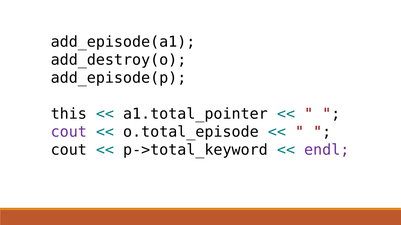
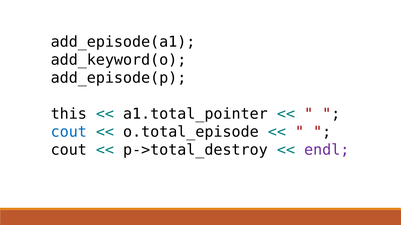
add_destroy(o: add_destroy(o -> add_keyword(o (119, 60)
cout colour: purple -> blue (69, 132)
p->total_keyword: p->total_keyword -> p->total_destroy (195, 150)
